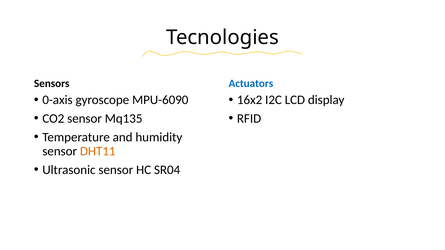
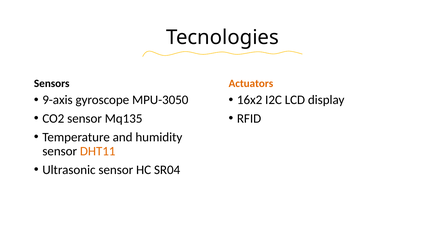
Actuators colour: blue -> orange (251, 84)
0-axis: 0-axis -> 9-axis (57, 100)
MPU-6090: MPU-6090 -> MPU-3050 (160, 100)
